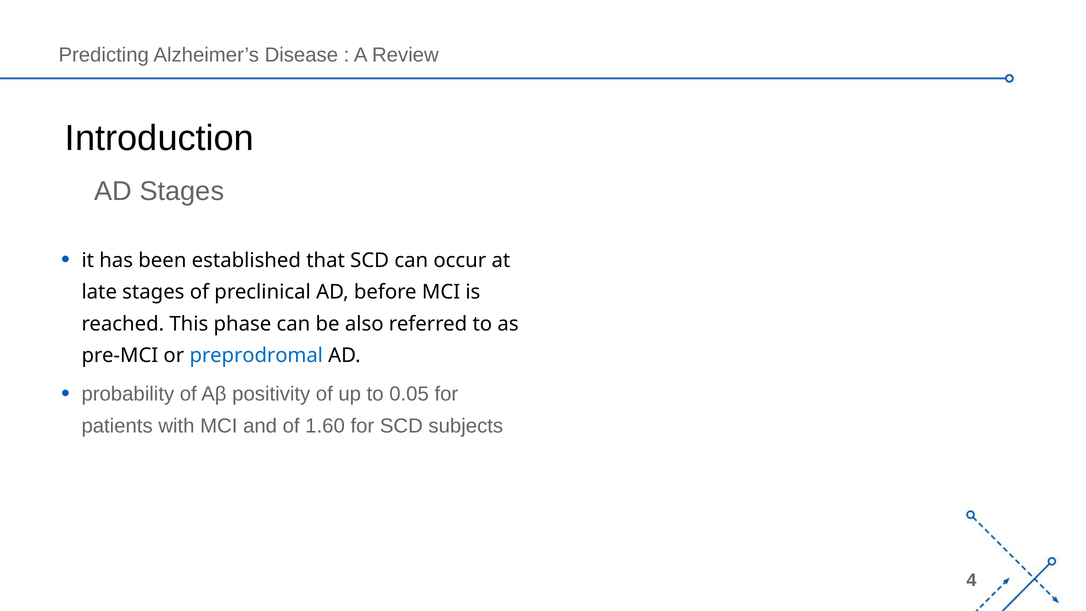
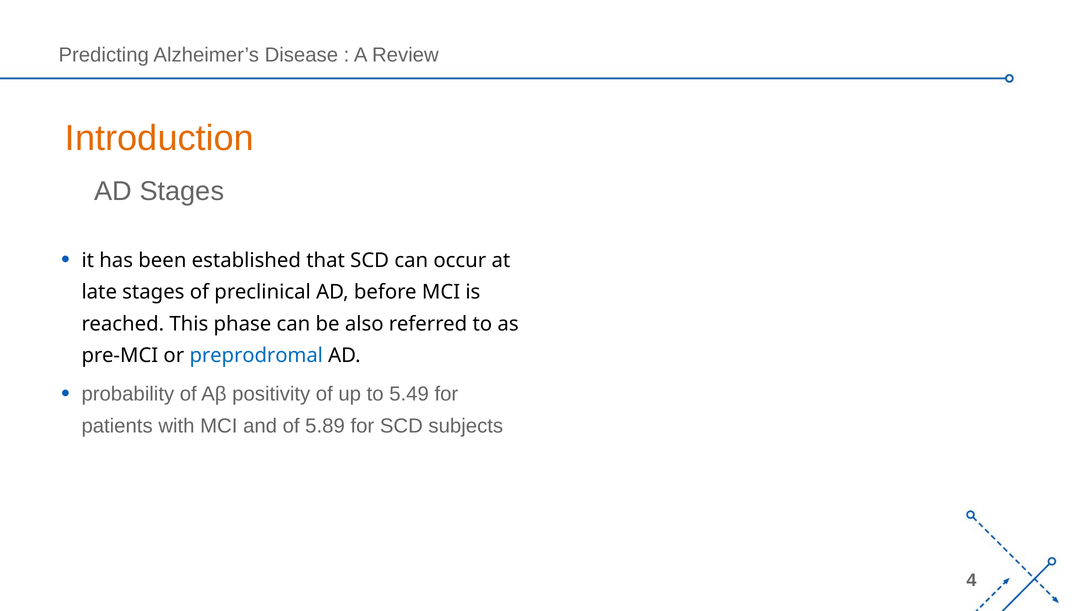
Introduction colour: black -> orange (160, 139)
0.05: 0.05 -> 5.49 (409, 394)
1.60: 1.60 -> 5.89 (325, 426)
